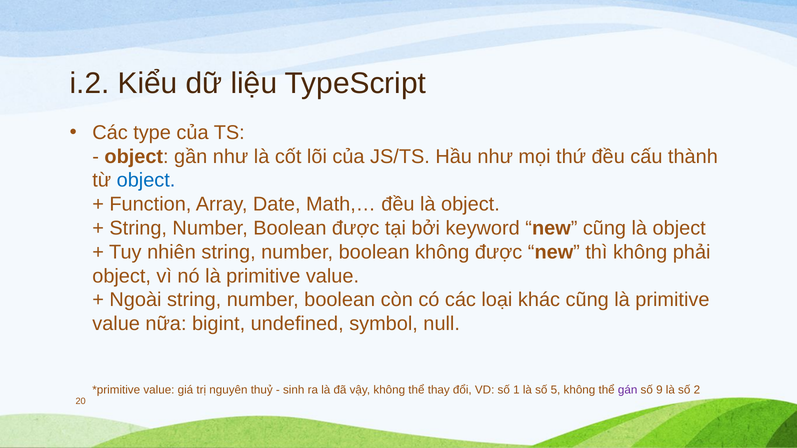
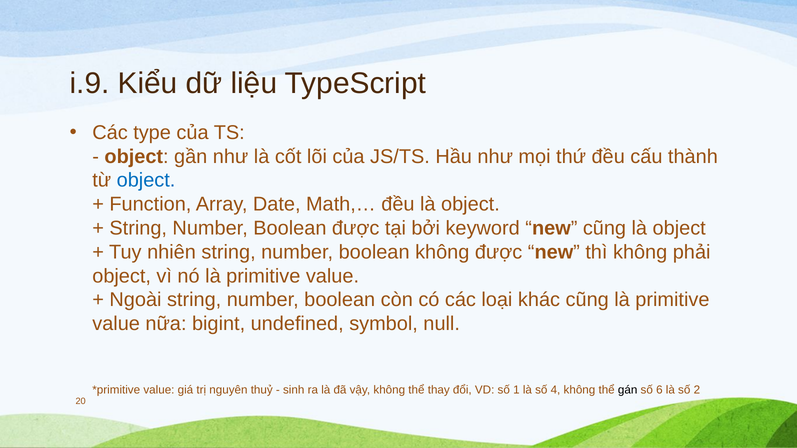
i.2: i.2 -> i.9 (90, 83)
5: 5 -> 4 (555, 390)
gán colour: purple -> black (628, 390)
9: 9 -> 6 (659, 390)
